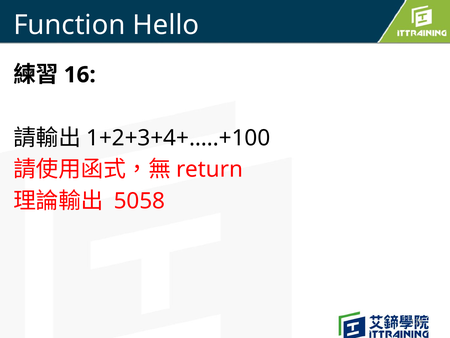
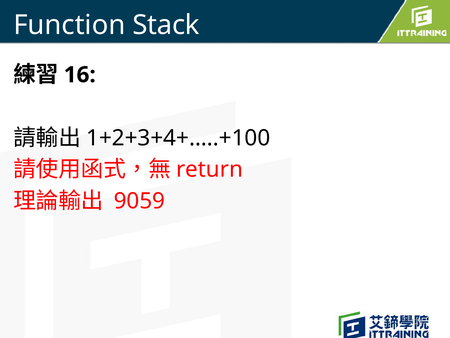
Hello: Hello -> Stack (166, 25)
5058: 5058 -> 9059 (139, 201)
